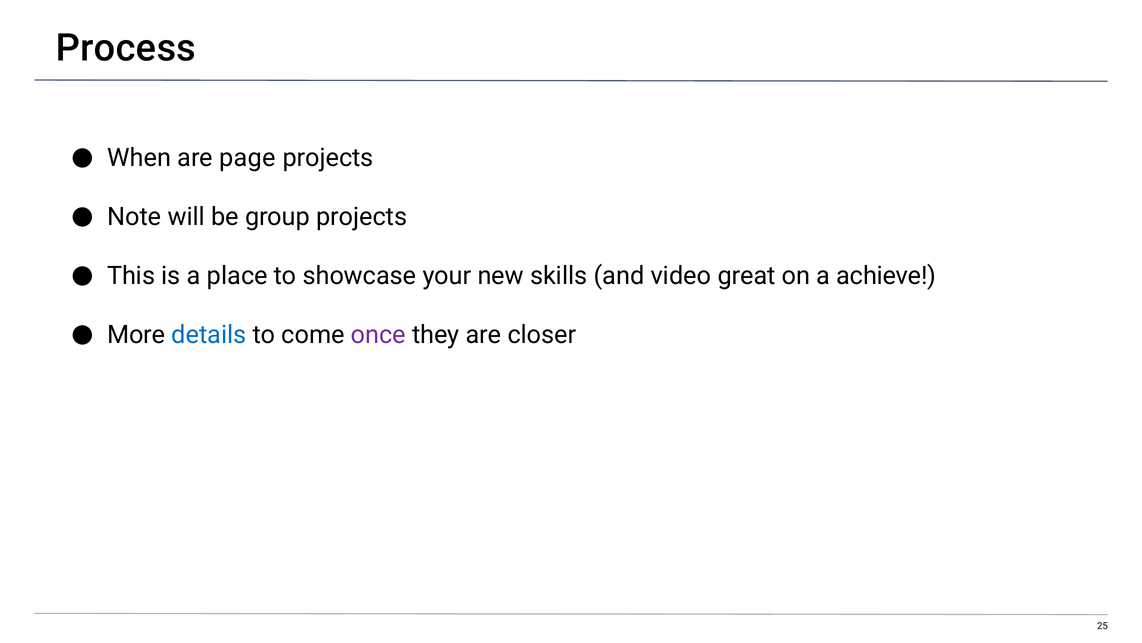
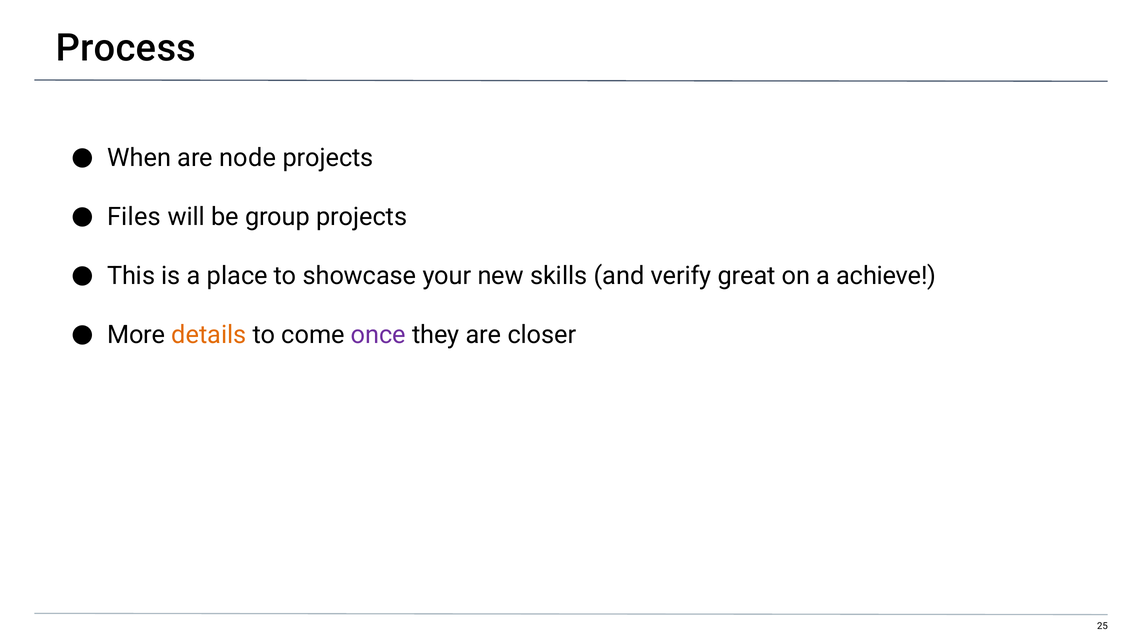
page: page -> node (248, 158)
Note: Note -> Files (134, 217)
video: video -> verify (681, 276)
details colour: blue -> orange (209, 335)
